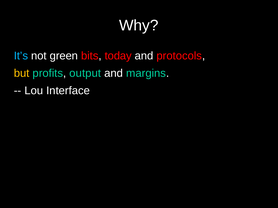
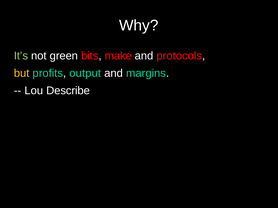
It’s colour: light blue -> light green (21, 56)
today: today -> make (118, 56)
Interface: Interface -> Describe (68, 91)
